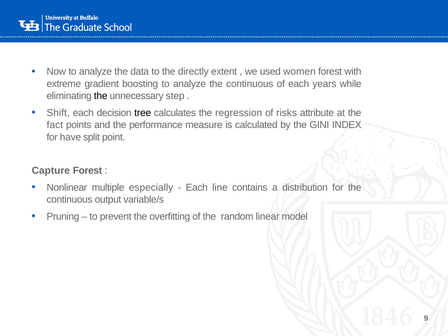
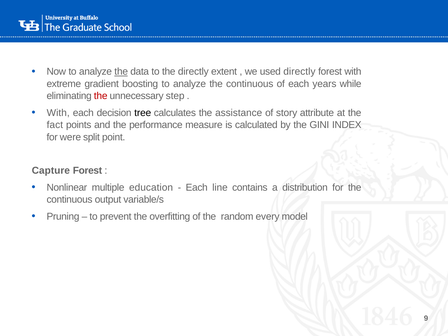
the underline: none -> present (121, 72)
used women: women -> directly (299, 72)
the colour: black -> red (101, 96)
Shift: Shift -> With (58, 113)
regression: regression -> assistance (239, 113)
risks: risks -> story (287, 113)
have: have -> were (70, 137)
especially: especially -> education (151, 187)
linear: linear -> every (268, 216)
